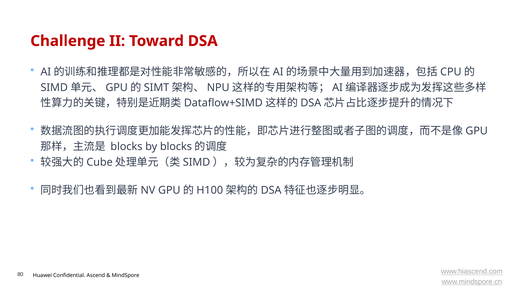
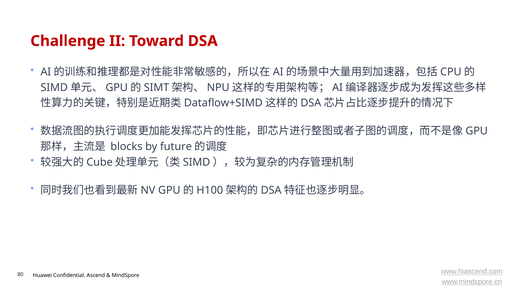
by blocks: blocks -> future (176, 147)
